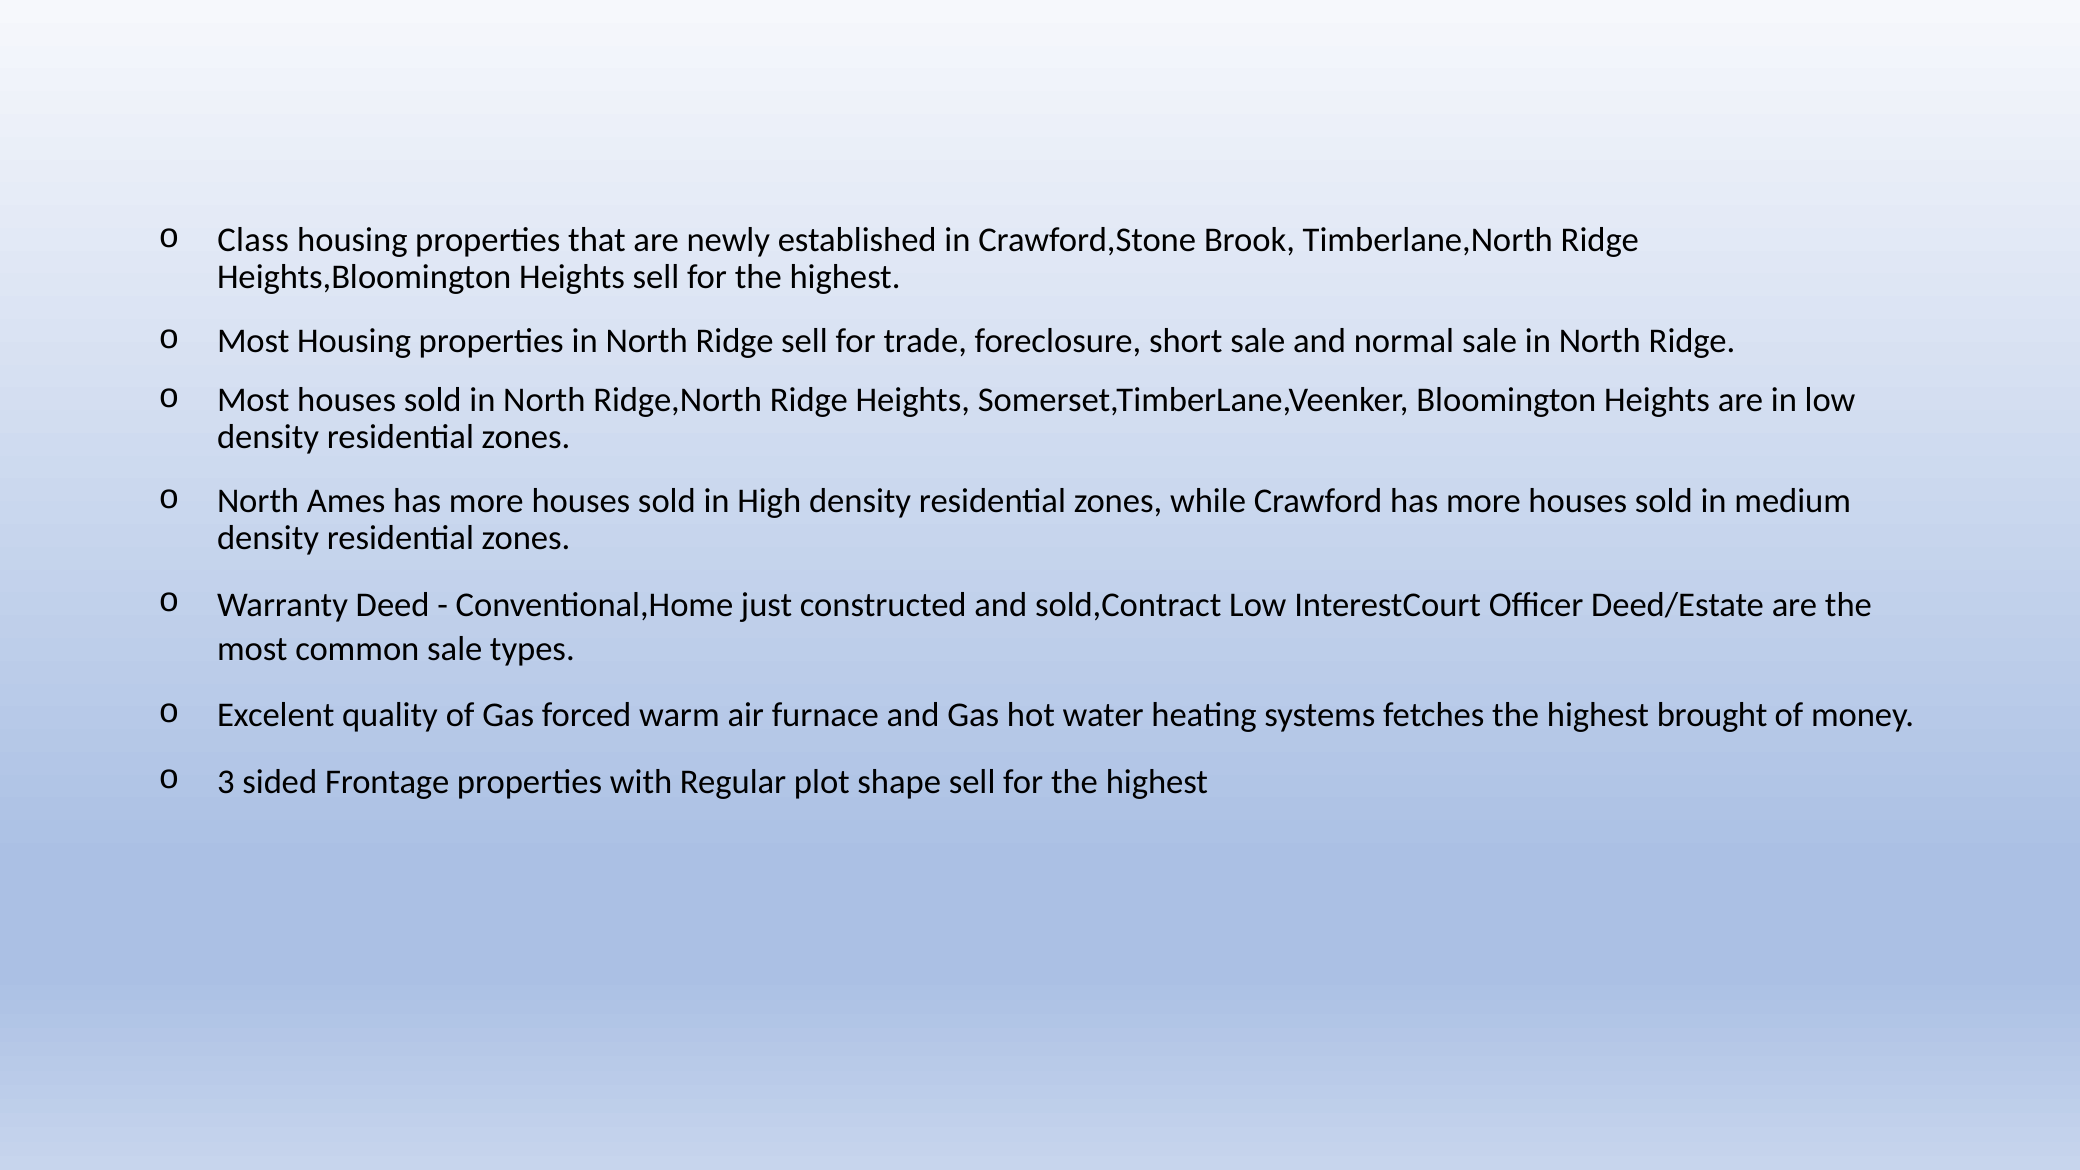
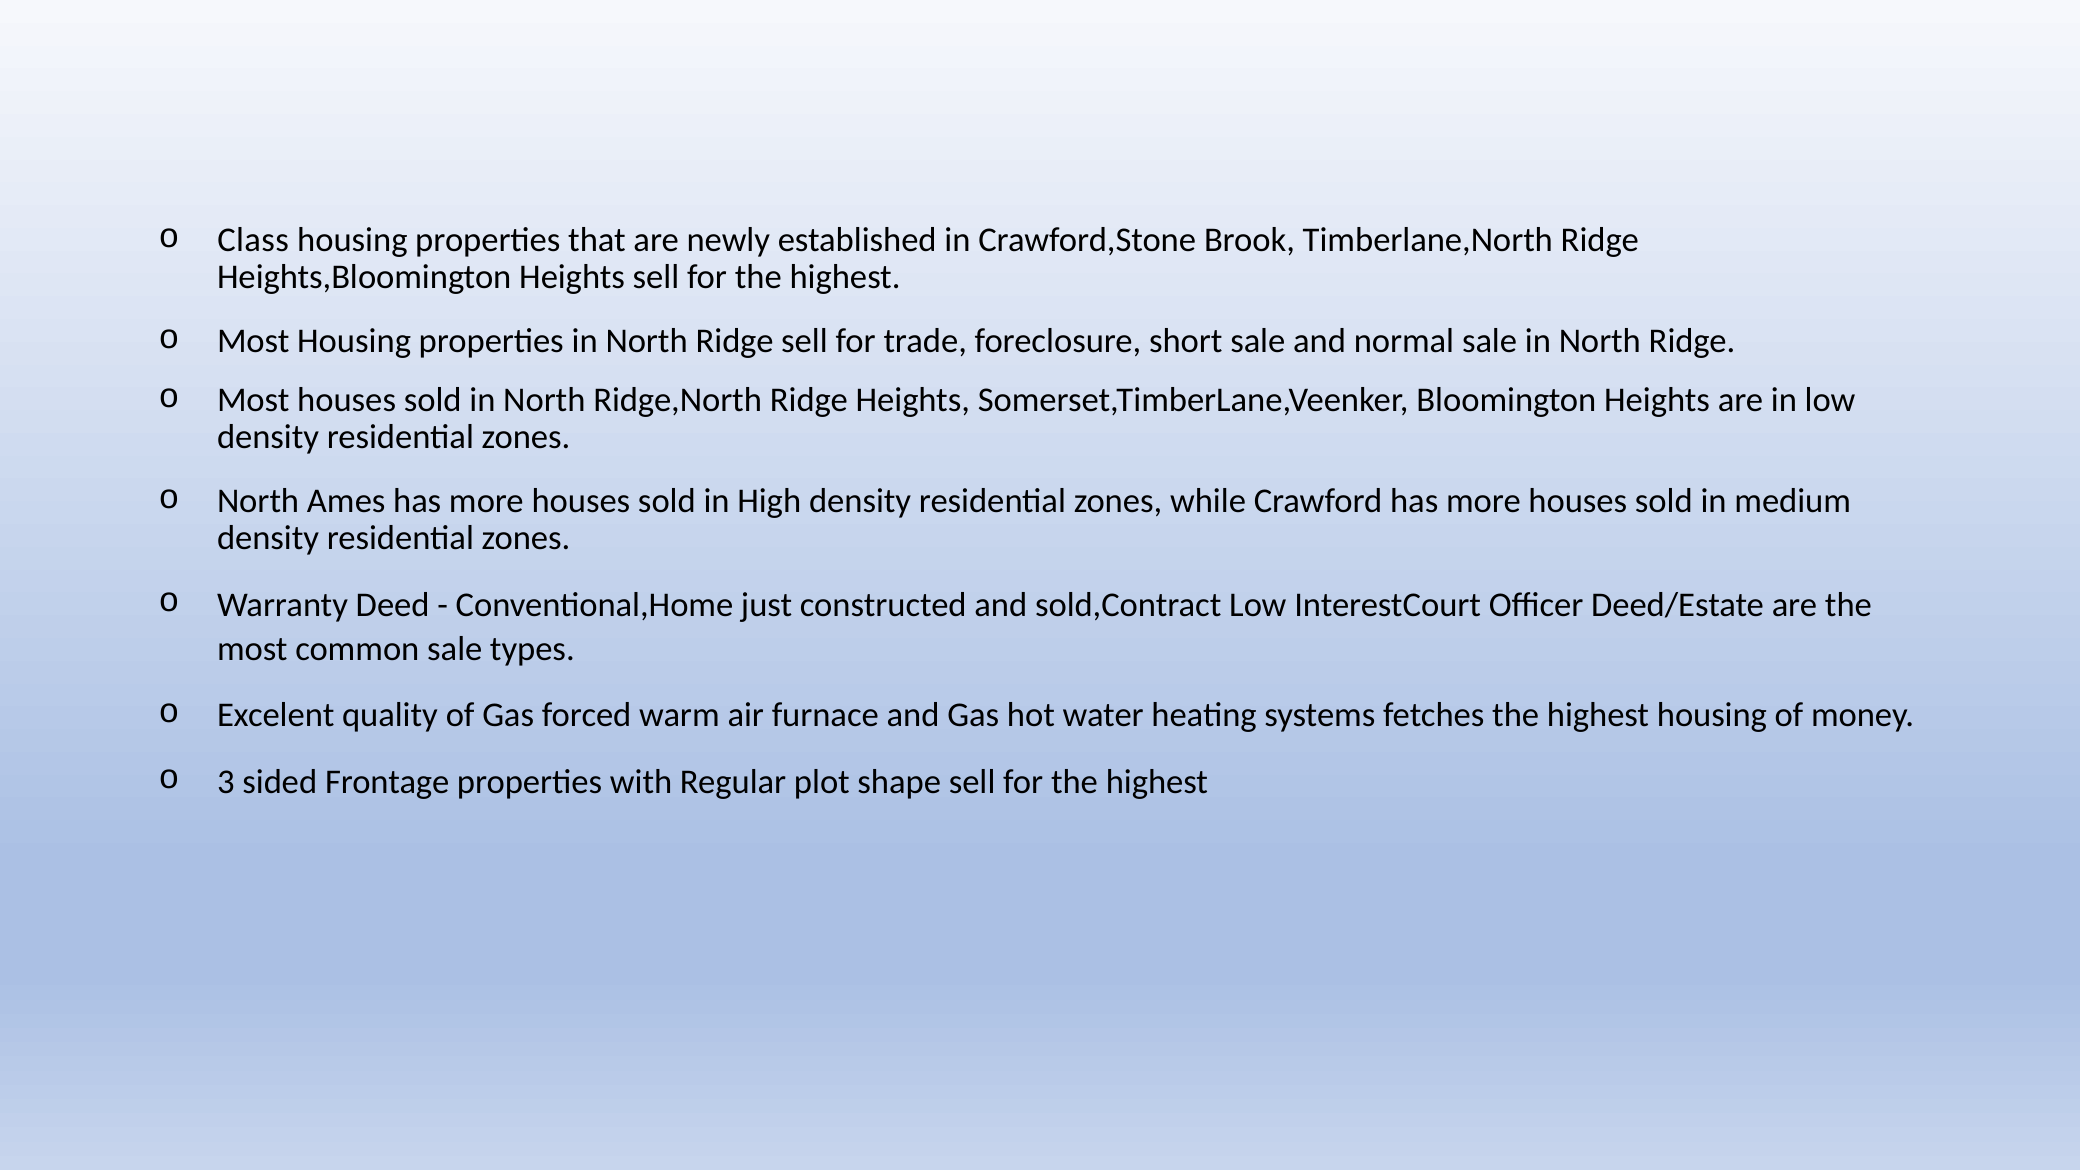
highest brought: brought -> housing (1712, 715)
